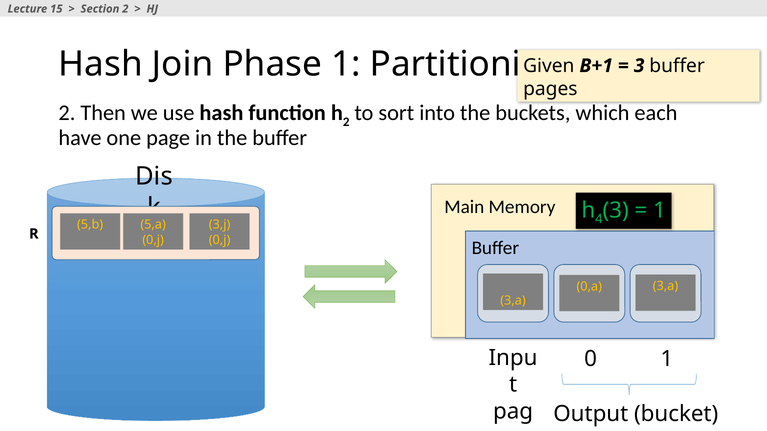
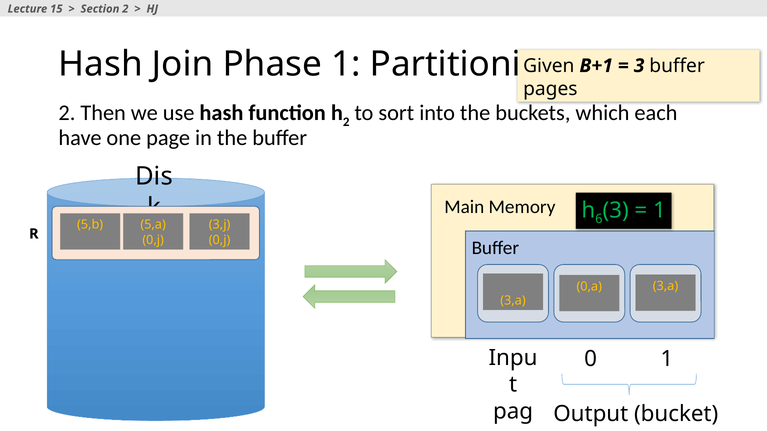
4: 4 -> 6 (599, 219)
